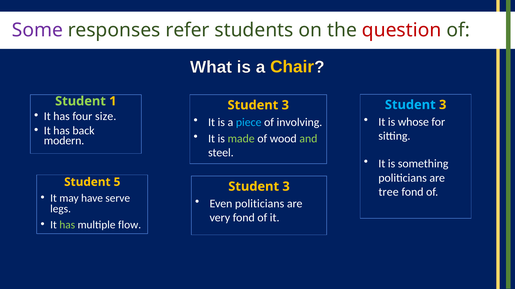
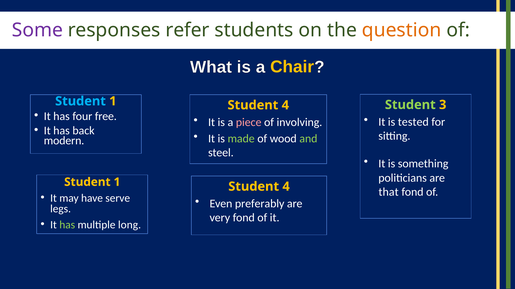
question colour: red -> orange (402, 30)
Student colour: light green -> light blue (80, 101)
Student colour: light blue -> light green (410, 105)
3: 3 -> 4 (285, 105)
size: size -> free (106, 116)
whose: whose -> tested (413, 122)
piece colour: light blue -> pink (249, 122)
5: 5 -> 1 (117, 182)
3: 3 -> 4 (286, 187)
tree: tree -> that (389, 192)
Even politicians: politicians -> preferably (260, 204)
flow: flow -> long (130, 225)
